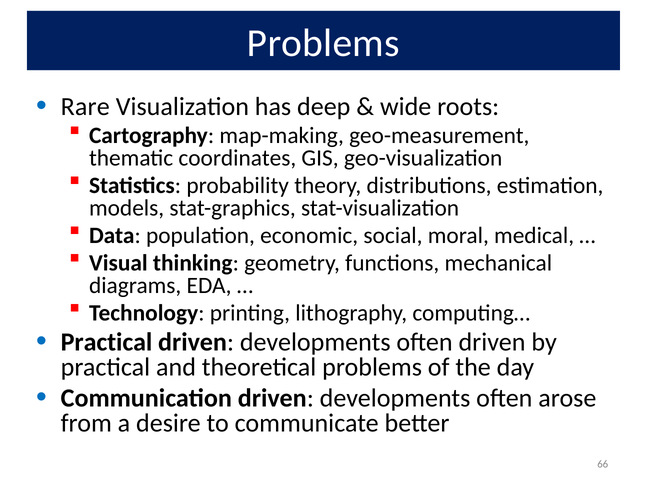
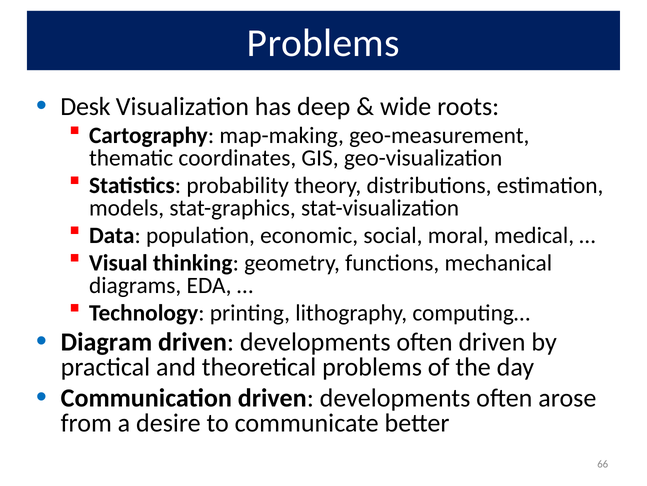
Rare: Rare -> Desk (85, 106)
Practical: Practical -> Diagram (106, 342)
